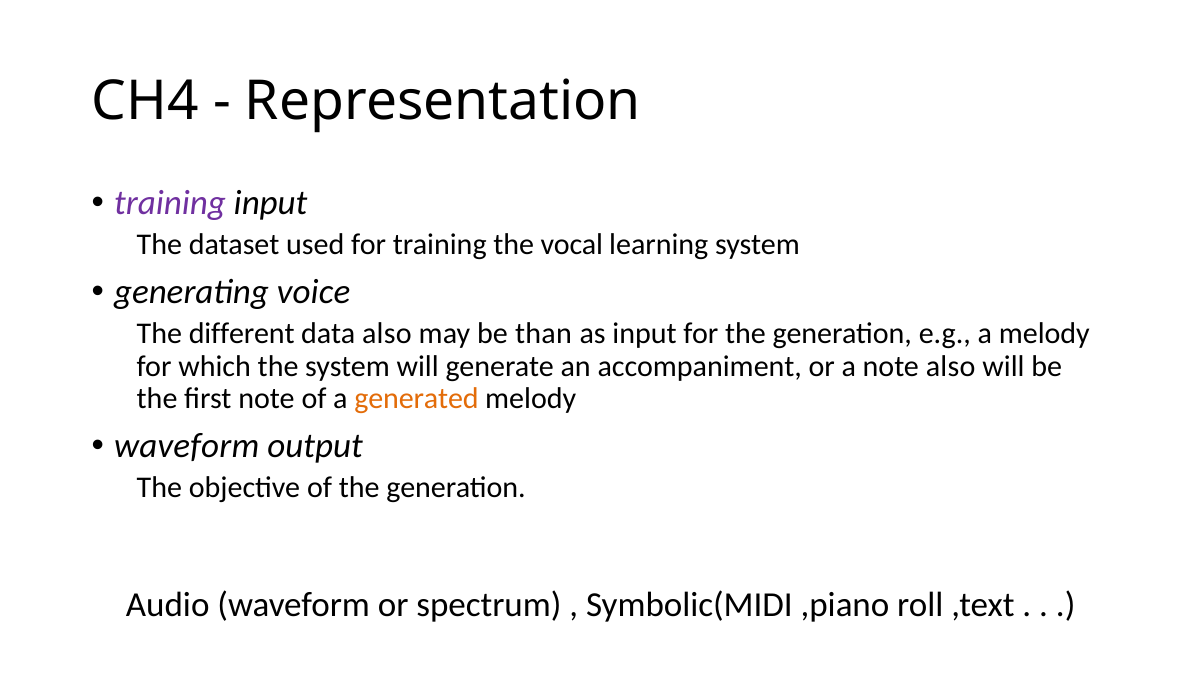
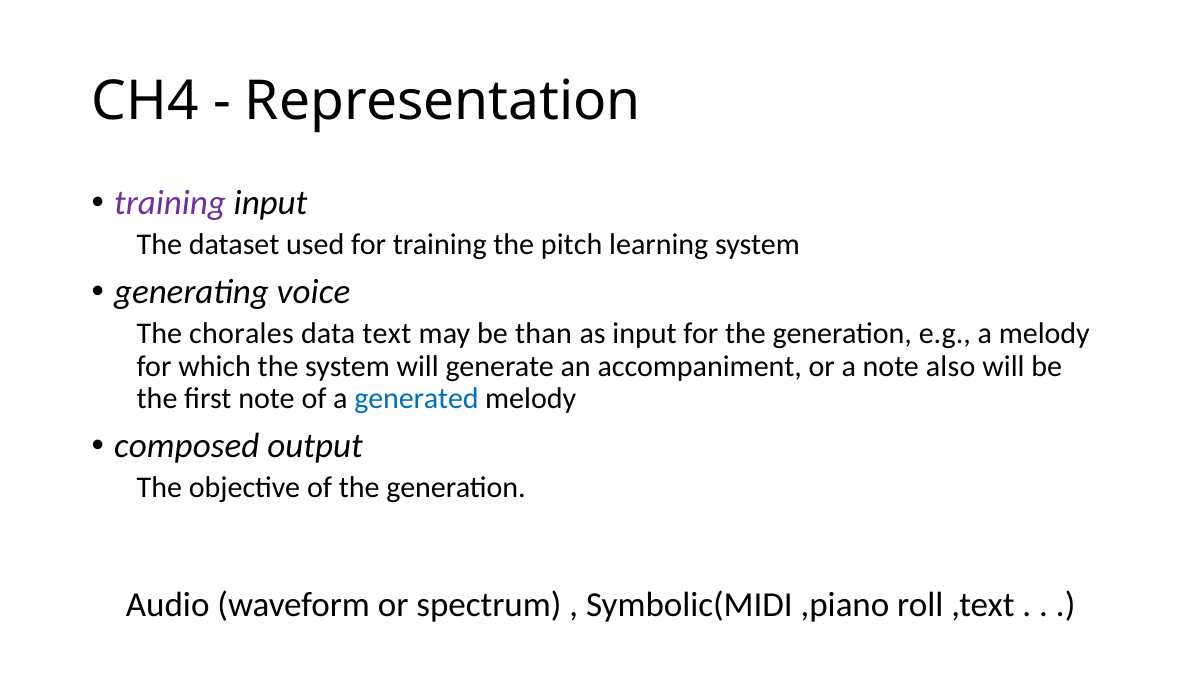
vocal: vocal -> pitch (572, 245)
different: different -> chorales (241, 334)
data also: also -> text (387, 334)
generated colour: orange -> blue (417, 399)
waveform: waveform -> composed (187, 446)
